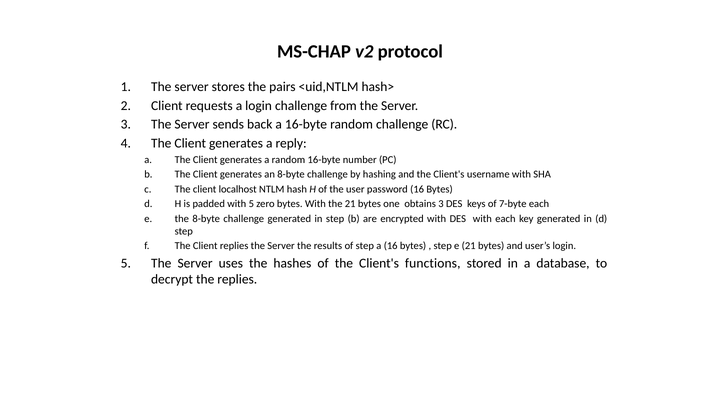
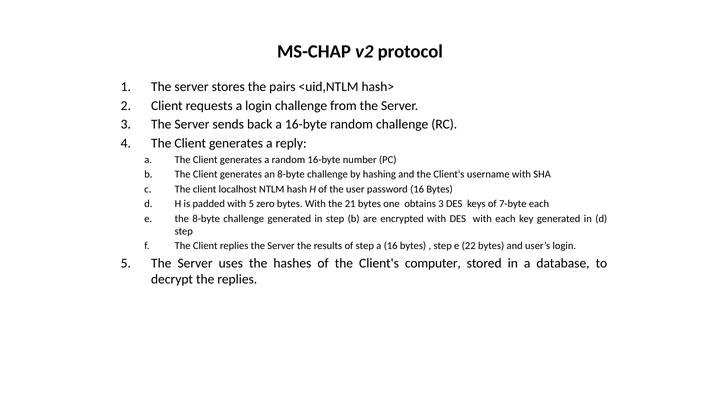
e 21: 21 -> 22 (469, 246)
functions: functions -> computer (433, 263)
